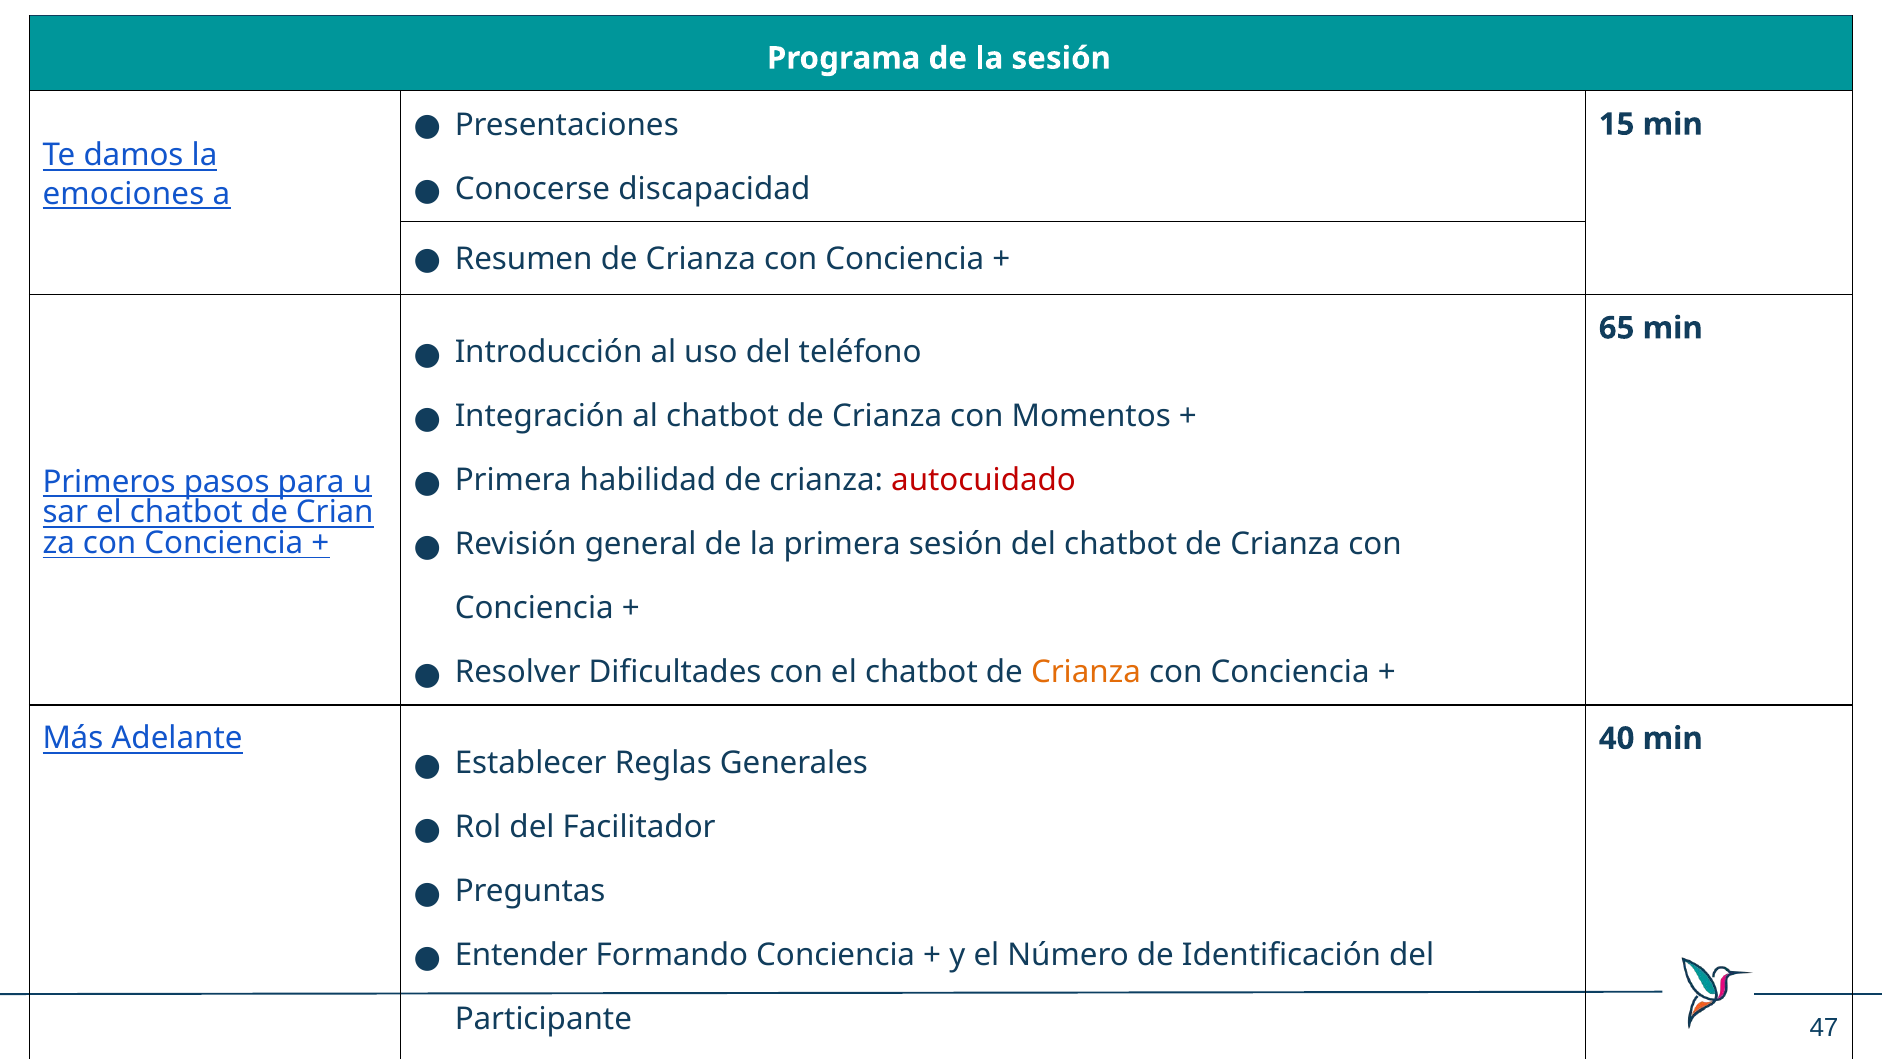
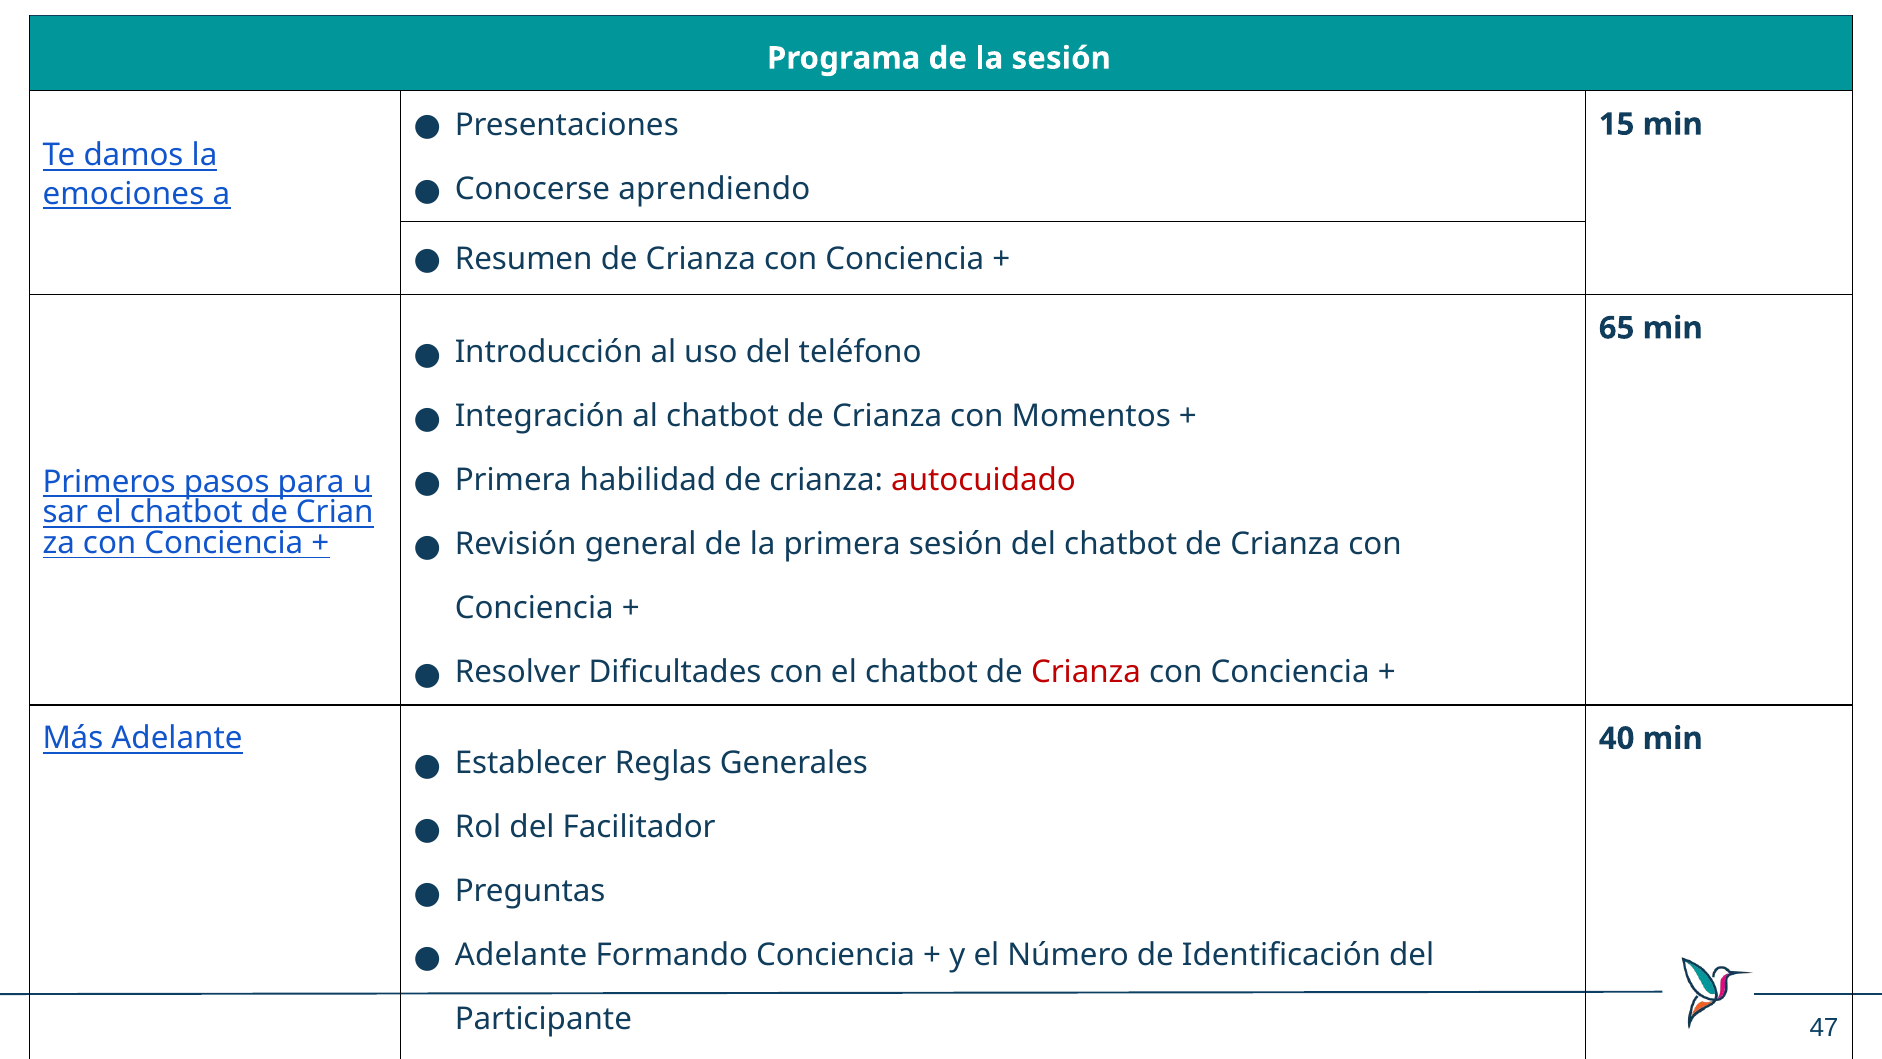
discapacidad: discapacidad -> aprendiendo (714, 189)
Crianza colour: orange -> red (1086, 672)
Entender: Entender -> Adelante (521, 955)
